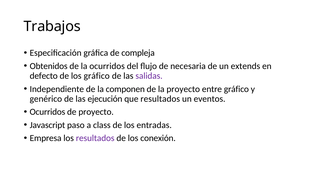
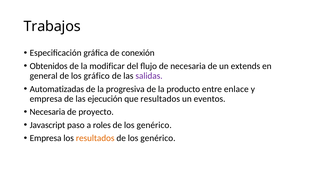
compleja: compleja -> conexión (138, 53)
la ocurridos: ocurridos -> modificar (107, 66)
defecto: defecto -> general (44, 76)
Independiente: Independiente -> Automatizadas (57, 89)
componen: componen -> progresiva (125, 89)
la proyecto: proyecto -> producto (183, 89)
entre gráfico: gráfico -> enlace (236, 89)
genérico: genérico -> empresa (46, 99)
Ocurridos: Ocurridos -> Necesaria (47, 112)
class: class -> roles (102, 125)
entradas: entradas -> genérico (154, 125)
resultados colour: purple -> orange (95, 138)
conexión: conexión -> genérico (158, 138)
